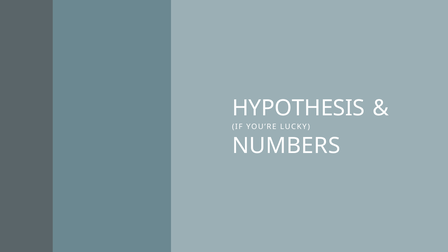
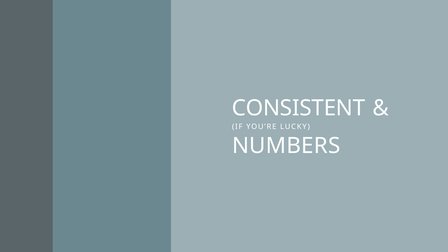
HYPOTHESIS: HYPOTHESIS -> CONSISTENT (299, 108)
